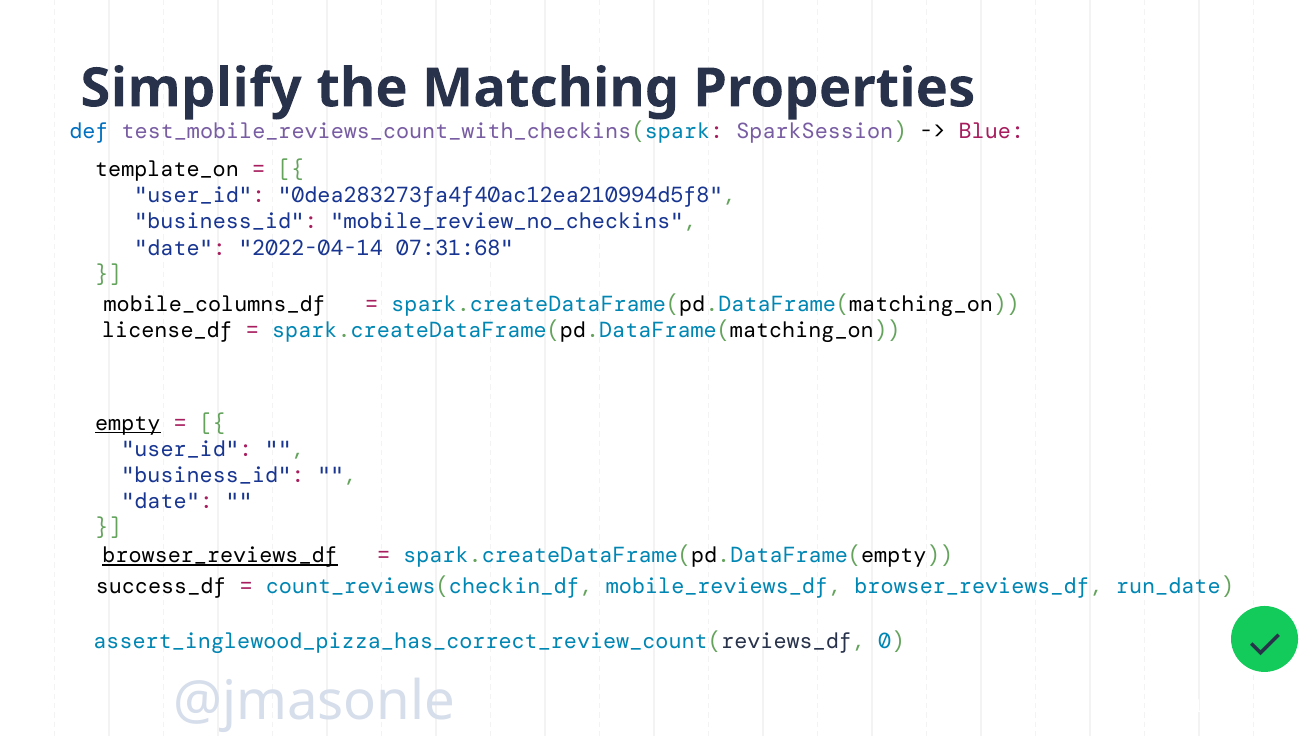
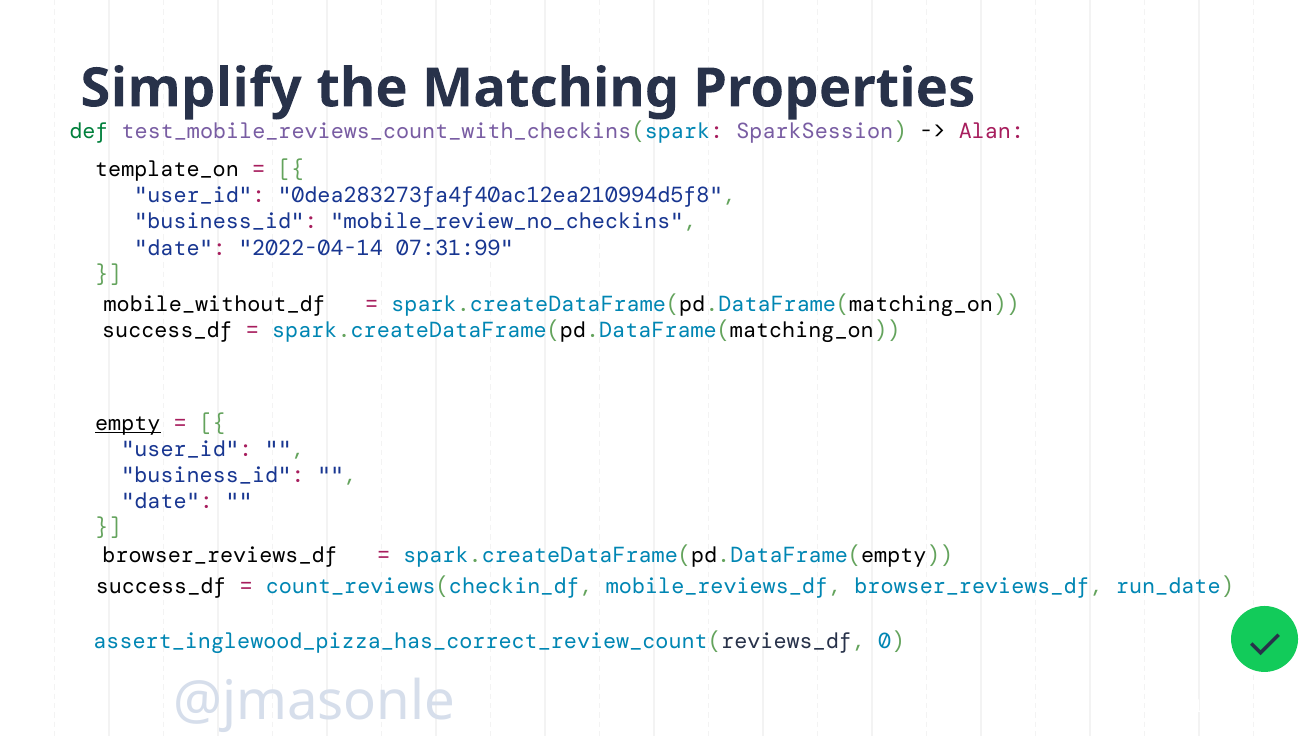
def colour: blue -> green (89, 132)
Blue: Blue -> Alan (991, 132)
07:31:68: 07:31:68 -> 07:31:99 (455, 248)
mobile_columns_df: mobile_columns_df -> mobile_without_df (215, 304)
license_df: license_df -> success_df (167, 330)
browser_reviews_df underline: present -> none (220, 556)
